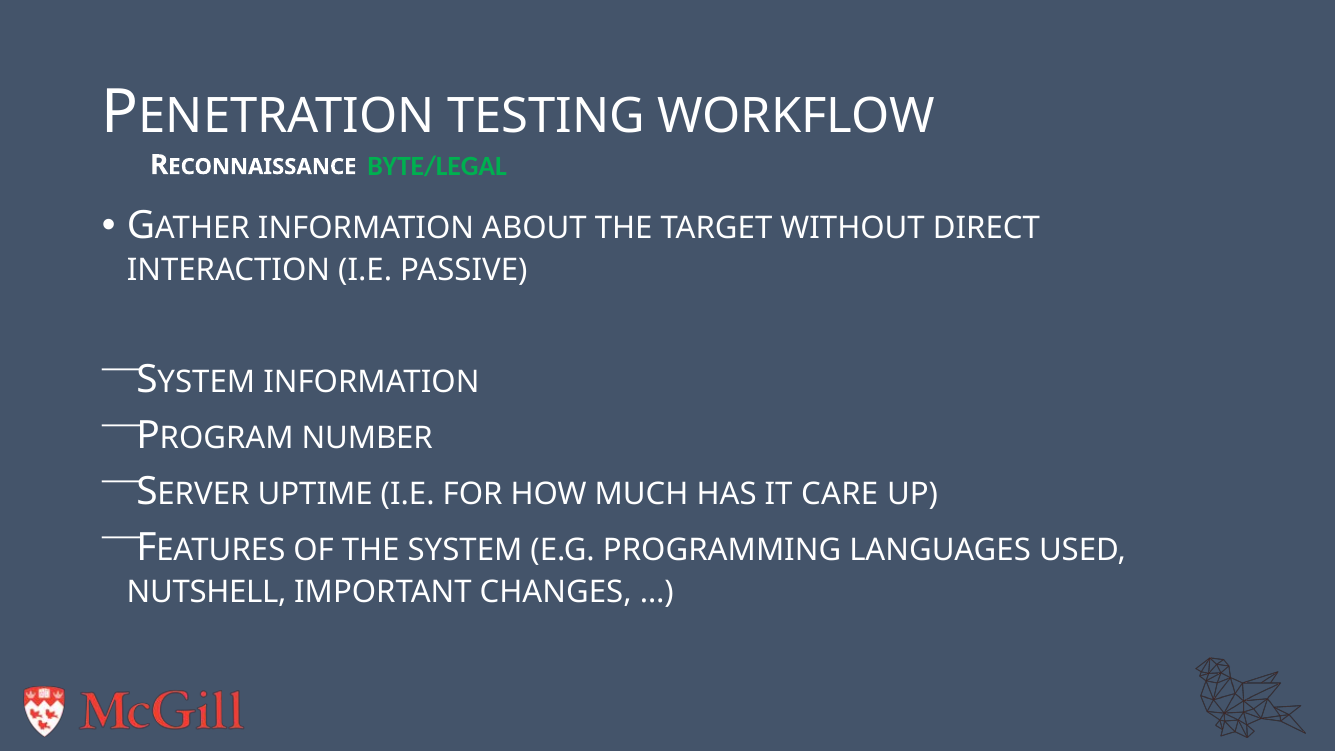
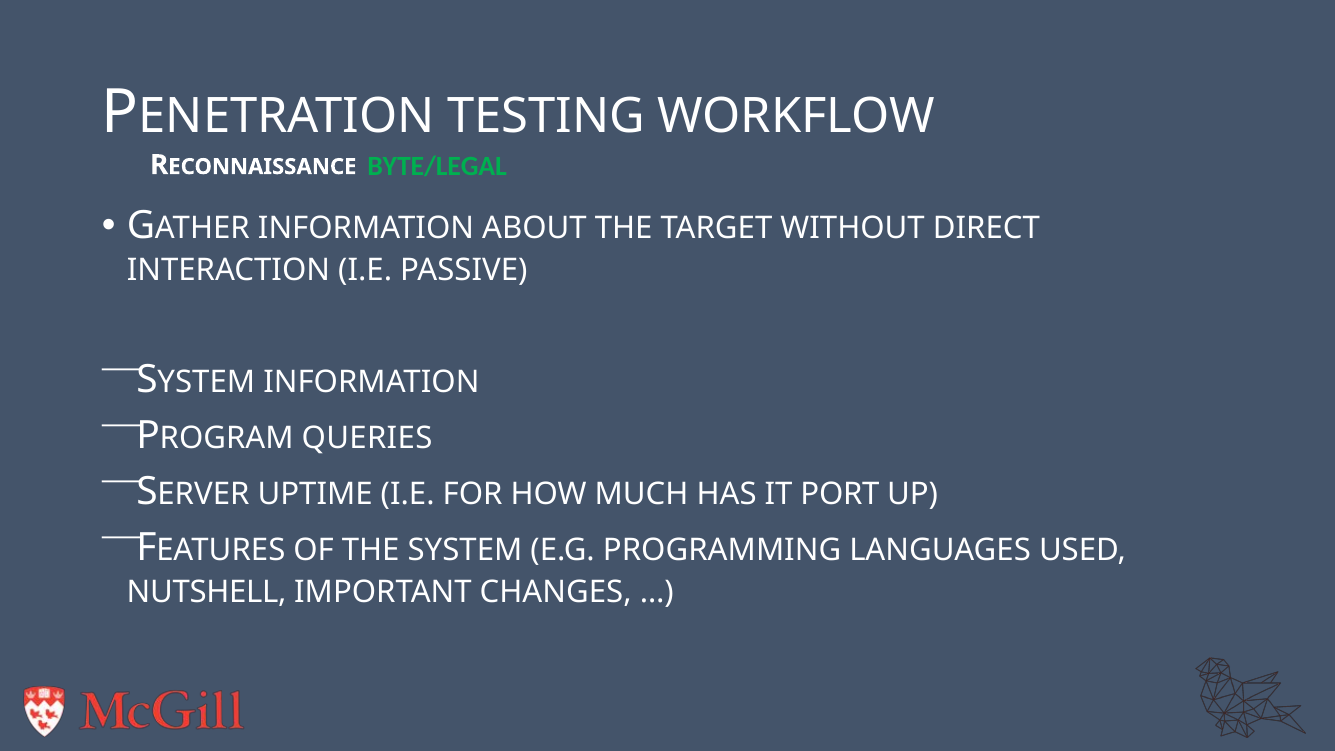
NUMBER: NUMBER -> QUERIES (367, 438)
CARE: CARE -> PORT (840, 494)
